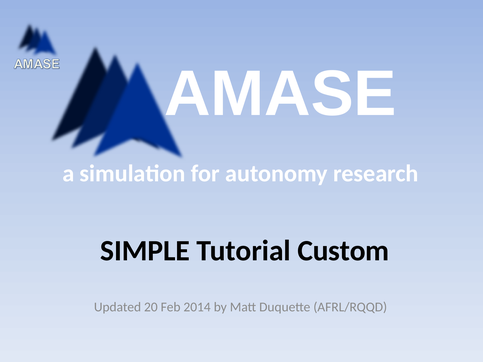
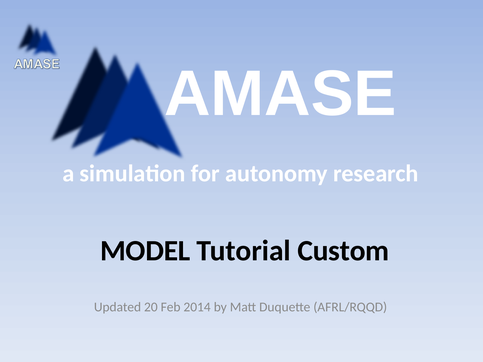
SIMPLE: SIMPLE -> MODEL (145, 251)
